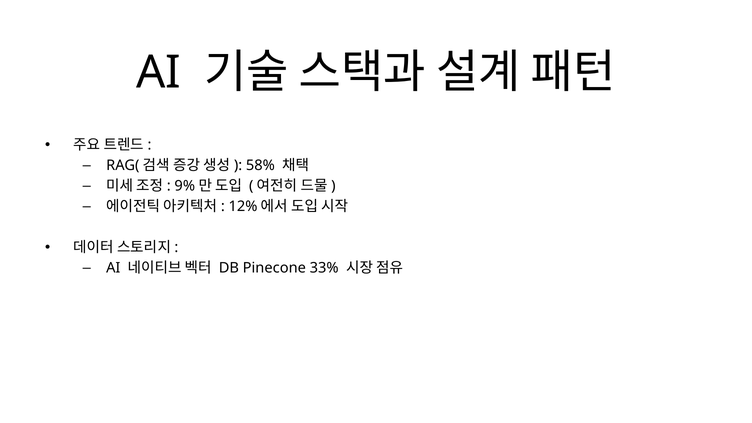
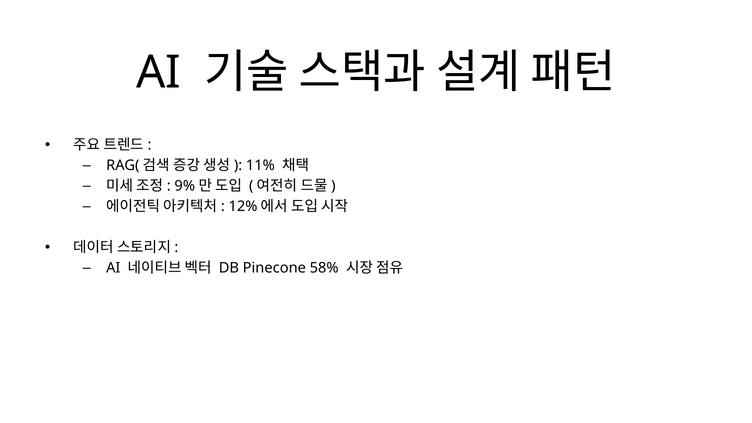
58%: 58% -> 11% (260, 166)
33%: 33% -> 58% (324, 268)
